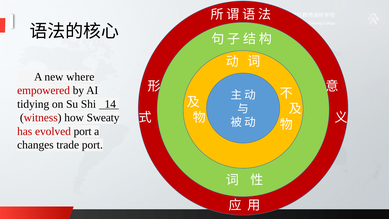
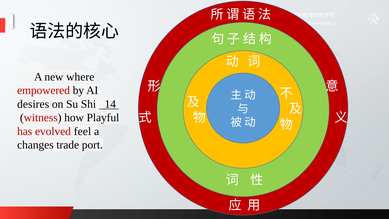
tidying: tidying -> desires (33, 104)
Sweaty: Sweaty -> Playful (103, 118)
evolved port: port -> feel (82, 131)
